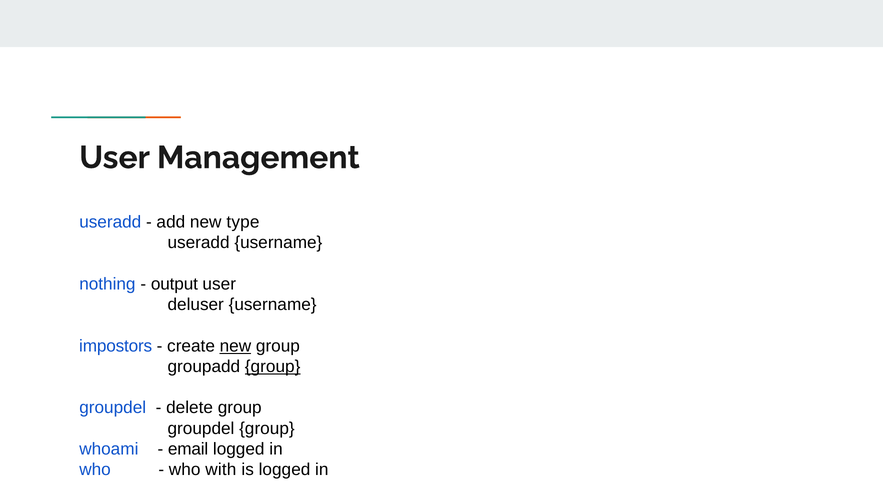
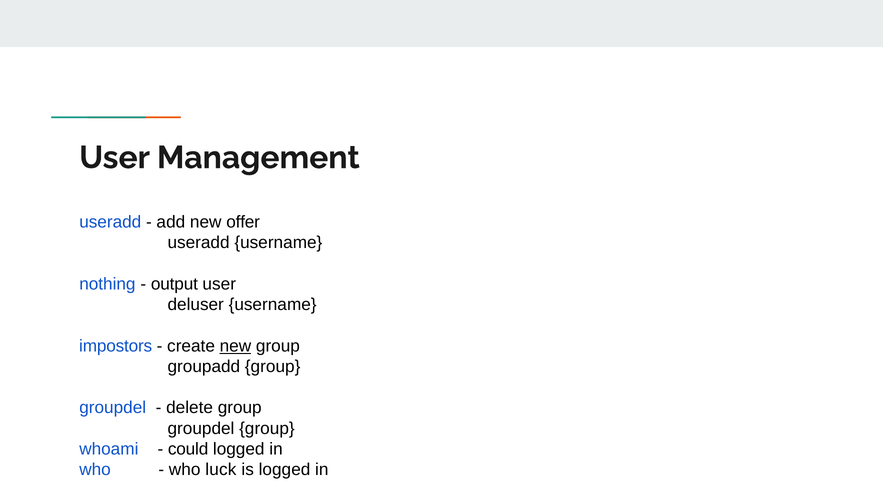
type: type -> offer (243, 222)
group underline: present -> none (273, 366)
email: email -> could (188, 449)
with: with -> luck (221, 469)
